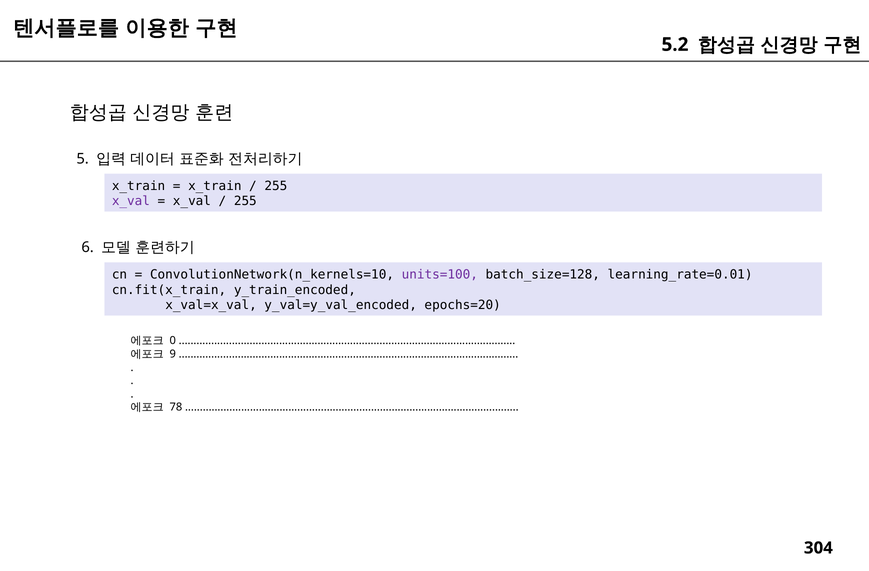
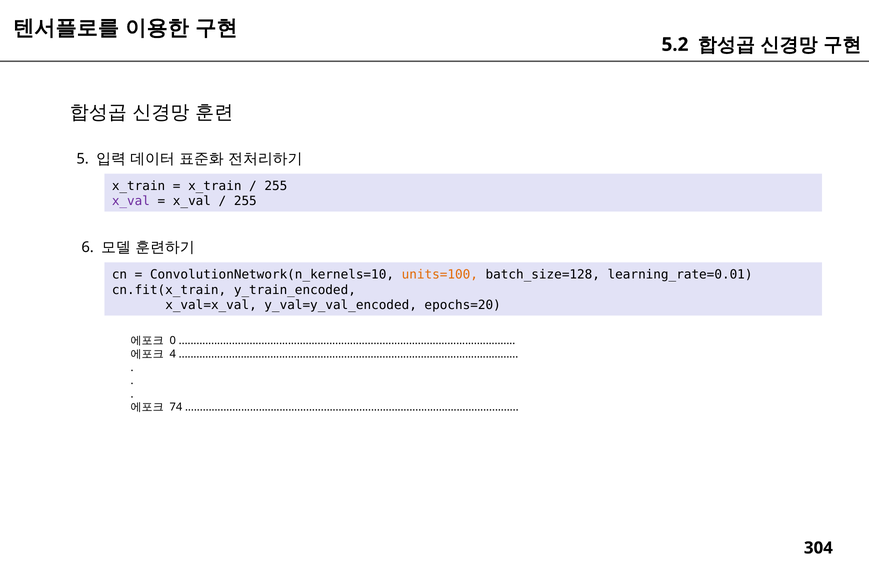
units=100 colour: purple -> orange (440, 274)
9: 9 -> 4 (173, 354)
78: 78 -> 74 (176, 407)
